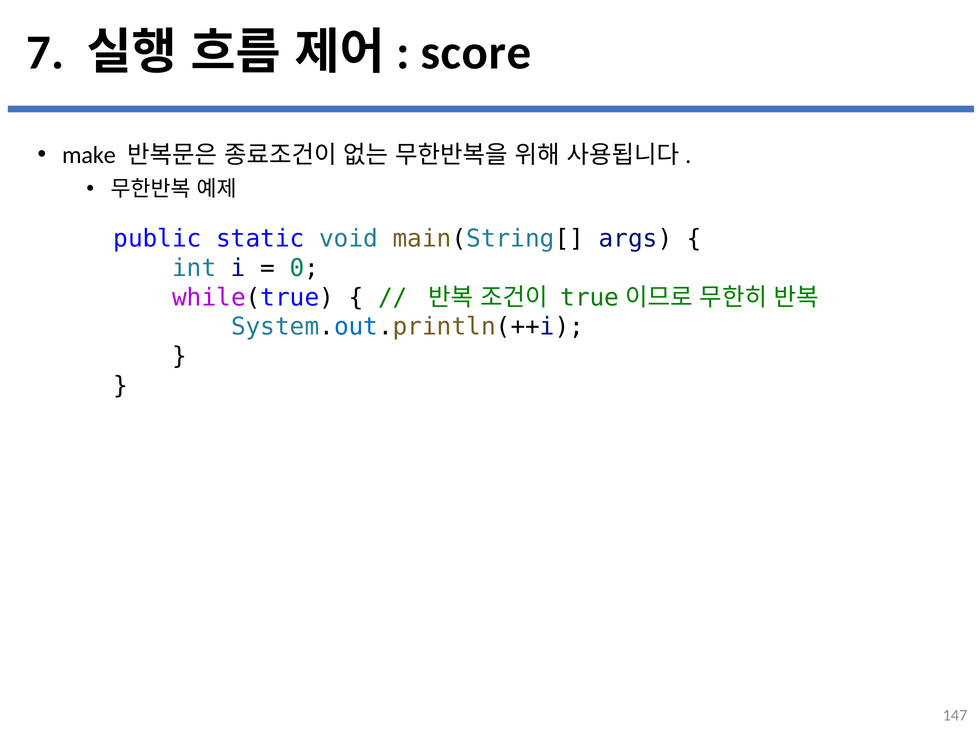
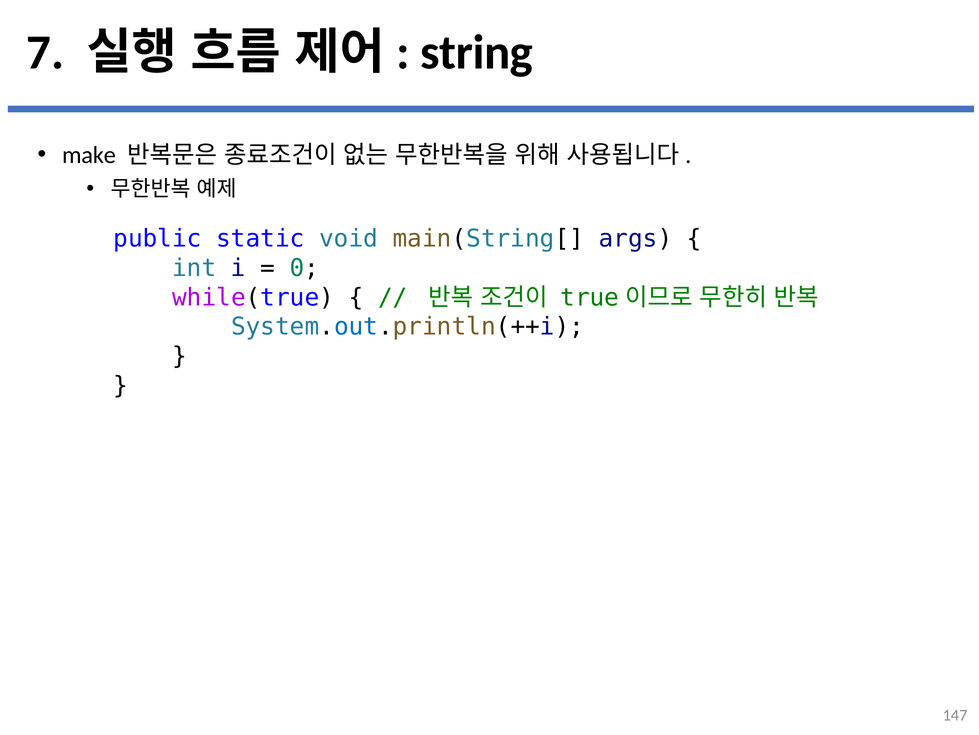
score: score -> string (477, 52)
